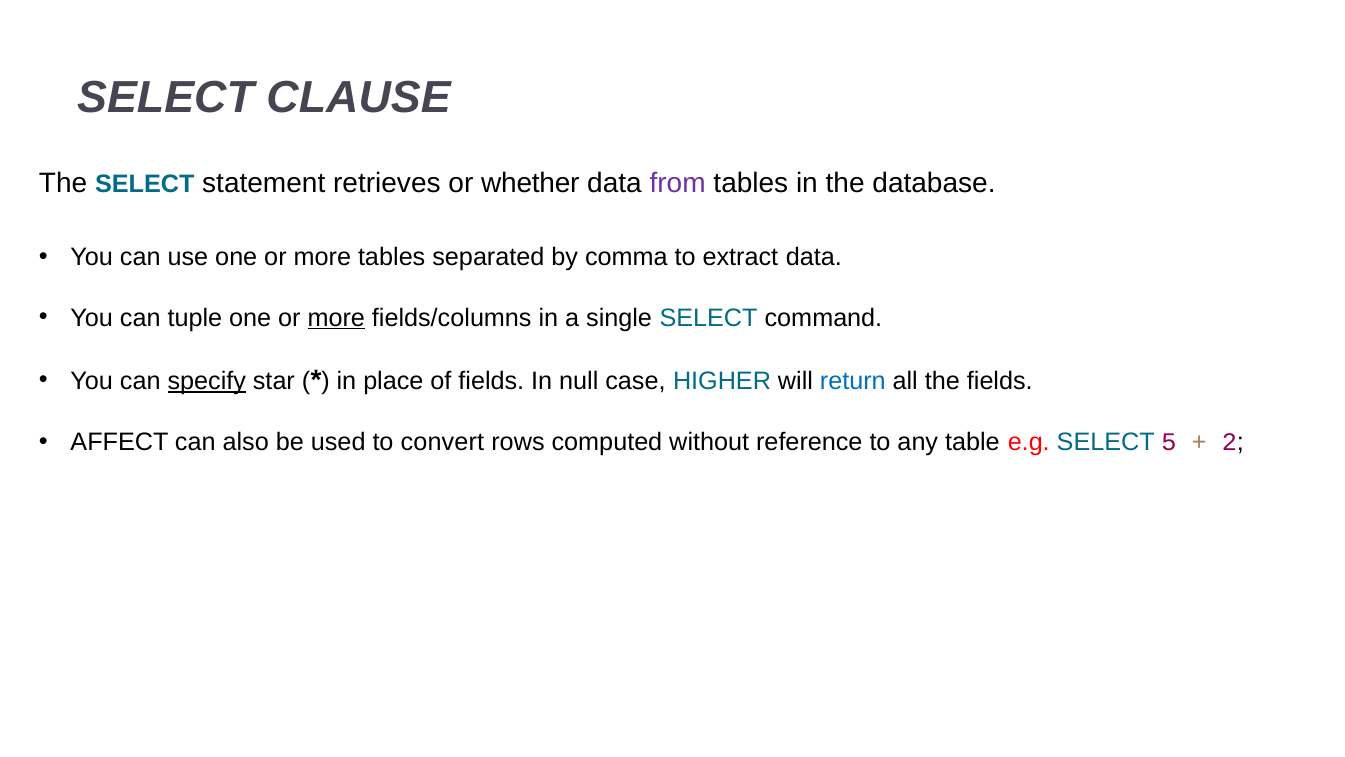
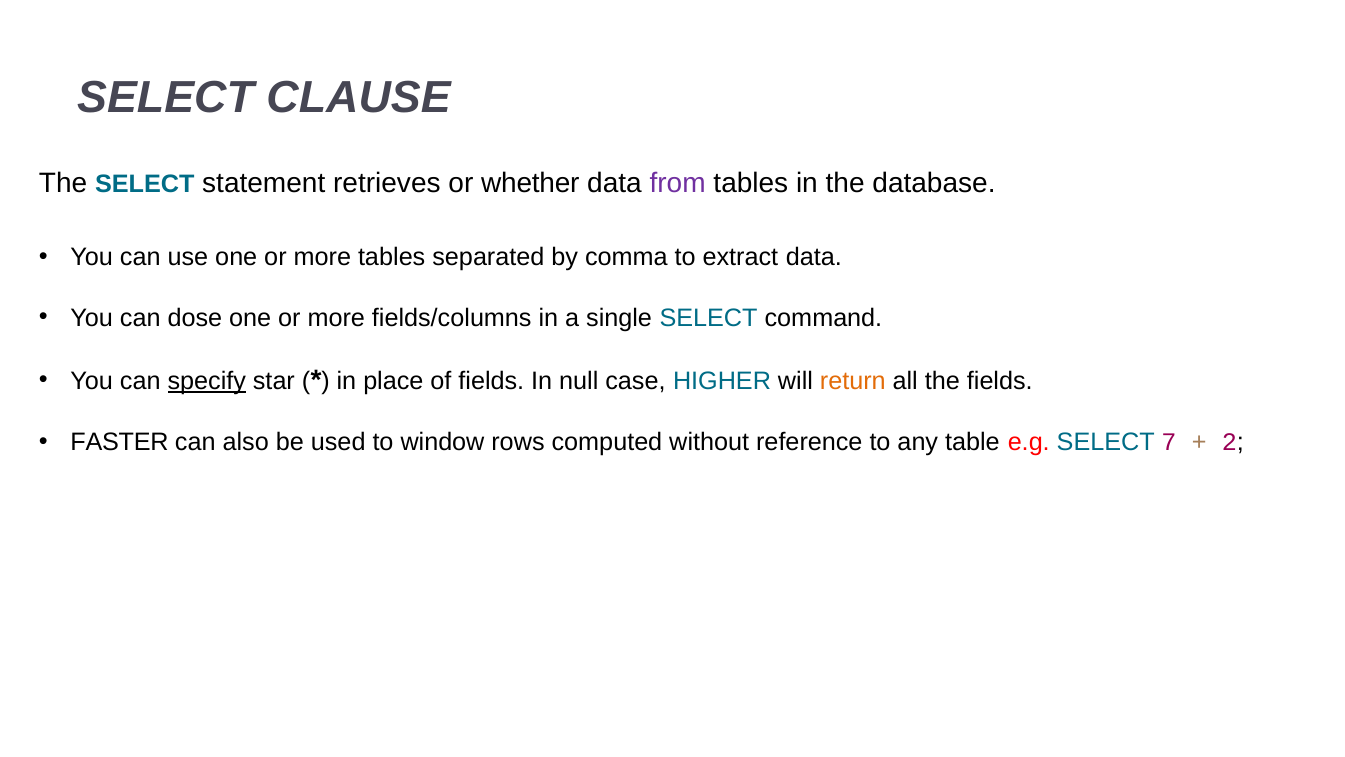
tuple: tuple -> dose (195, 318)
more underline: present -> none (336, 318)
return colour: blue -> orange (853, 381)
AFFECT: AFFECT -> FASTER (120, 442)
convert: convert -> window (442, 442)
5: 5 -> 7 (1169, 442)
